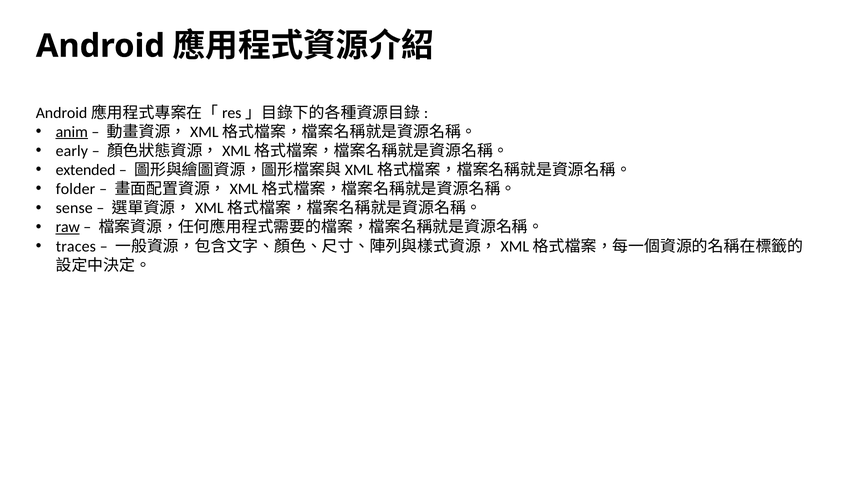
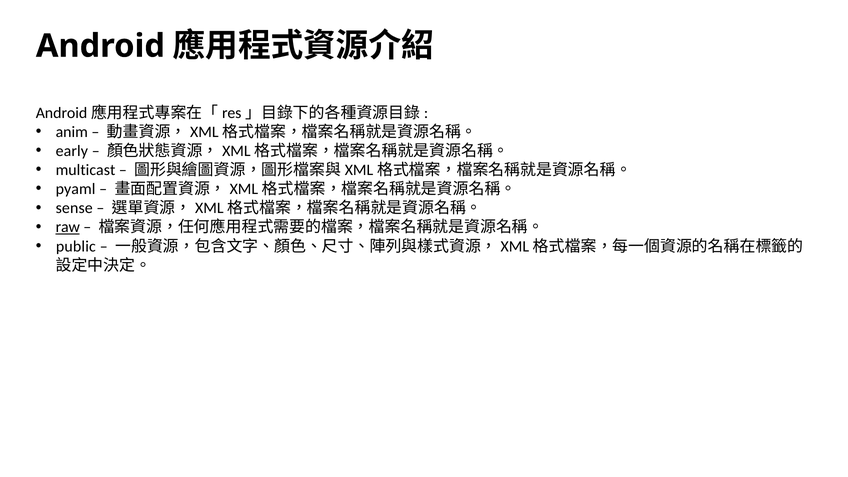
anim underline: present -> none (72, 132)
extended: extended -> multicast (85, 170)
folder: folder -> pyaml (76, 189)
traces: traces -> public (76, 246)
